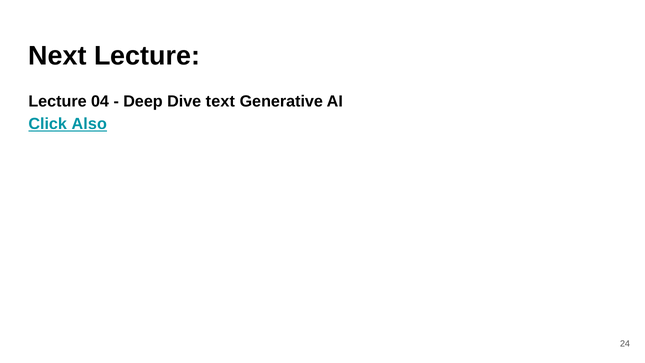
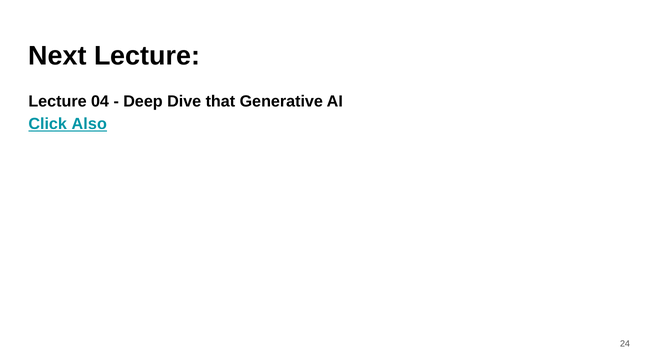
text: text -> that (220, 101)
